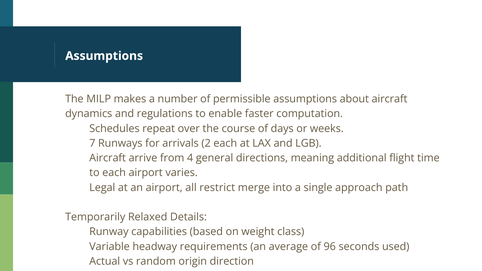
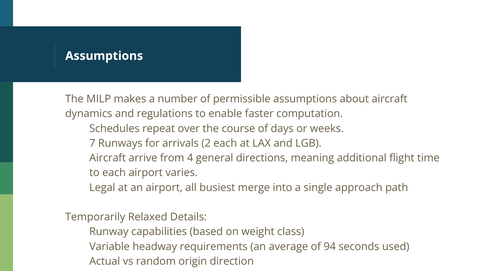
restrict: restrict -> busiest (217, 188)
96: 96 -> 94 (330, 247)
